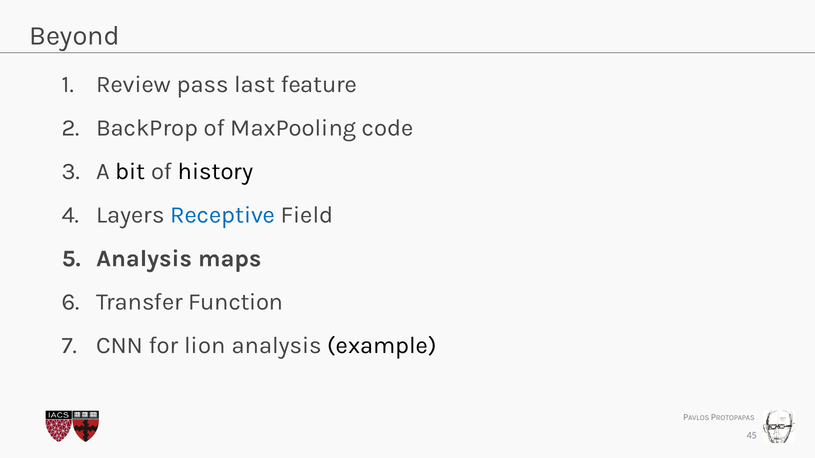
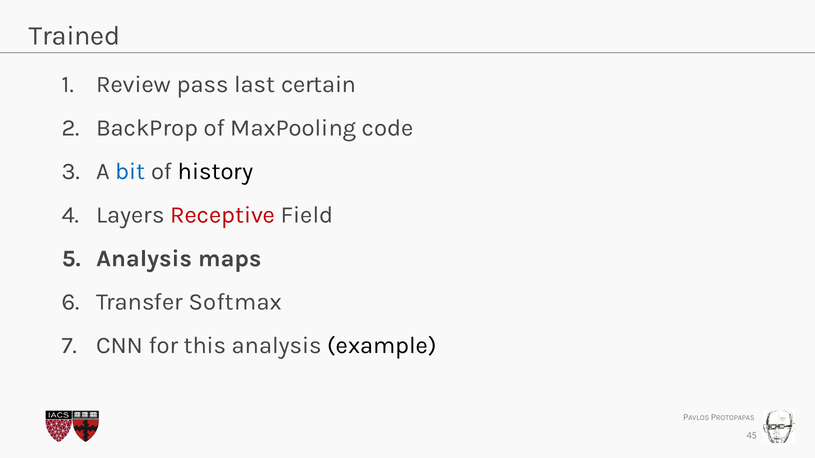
Beyond: Beyond -> Trained (75, 36)
feature: feature -> certain (319, 85)
bit colour: black -> blue (130, 172)
Receptive colour: blue -> red (223, 215)
Function: Function -> Softmax (235, 302)
lion: lion -> this (205, 346)
